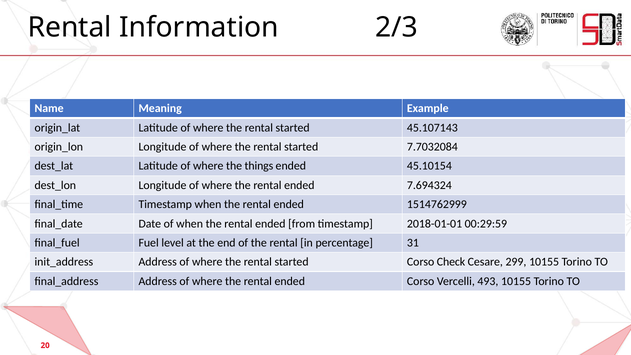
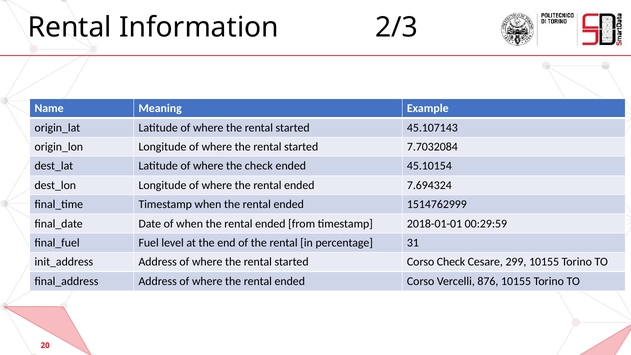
the things: things -> check (259, 166)
493: 493 -> 876 (488, 281)
